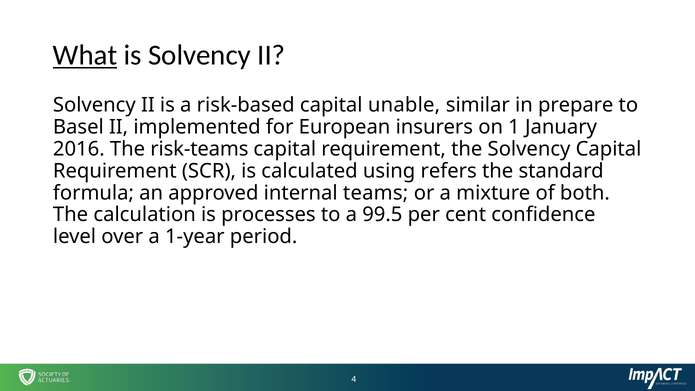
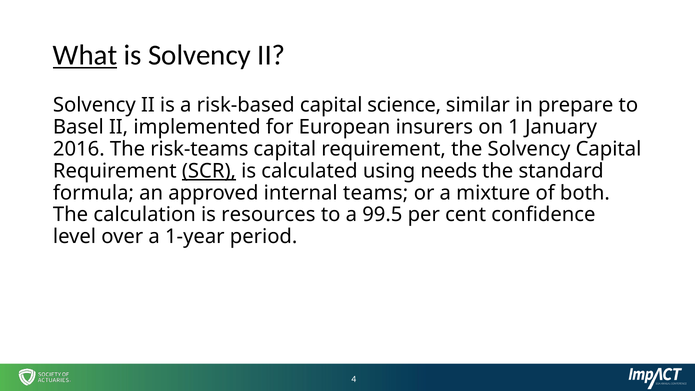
unable: unable -> science (404, 105)
SCR underline: none -> present (209, 171)
refers: refers -> needs (449, 171)
processes: processes -> resources (268, 215)
